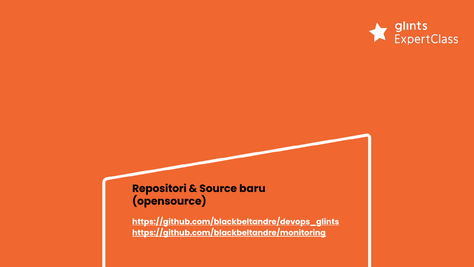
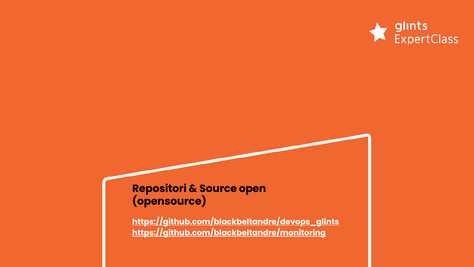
baru: baru -> open (253, 189)
